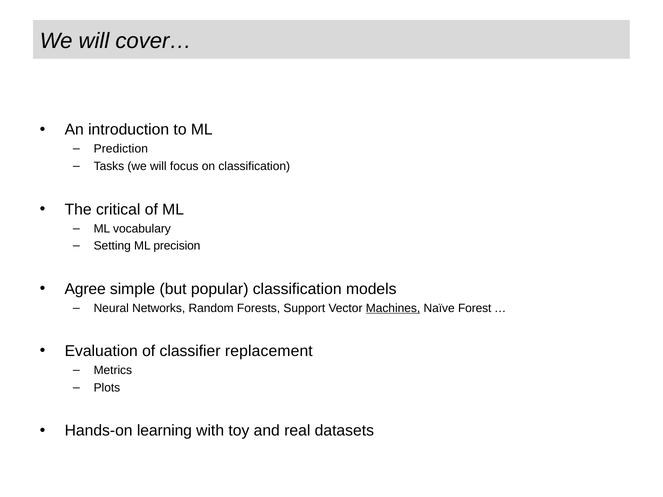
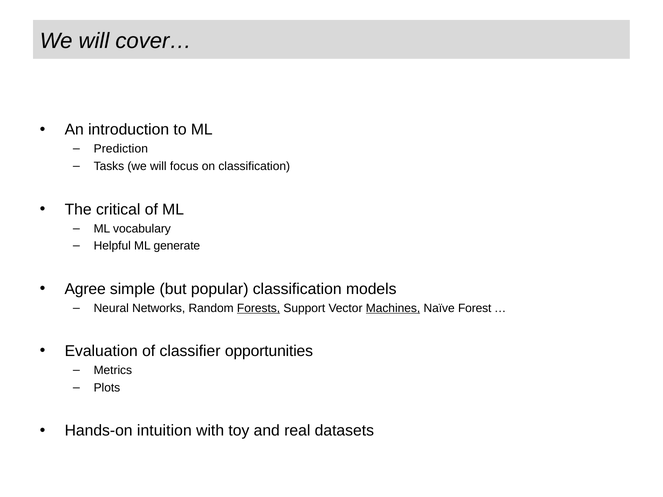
Setting: Setting -> Helpful (112, 246)
precision: precision -> generate (177, 246)
Forests underline: none -> present (259, 308)
replacement: replacement -> opportunities (269, 351)
learning: learning -> intuition (164, 431)
